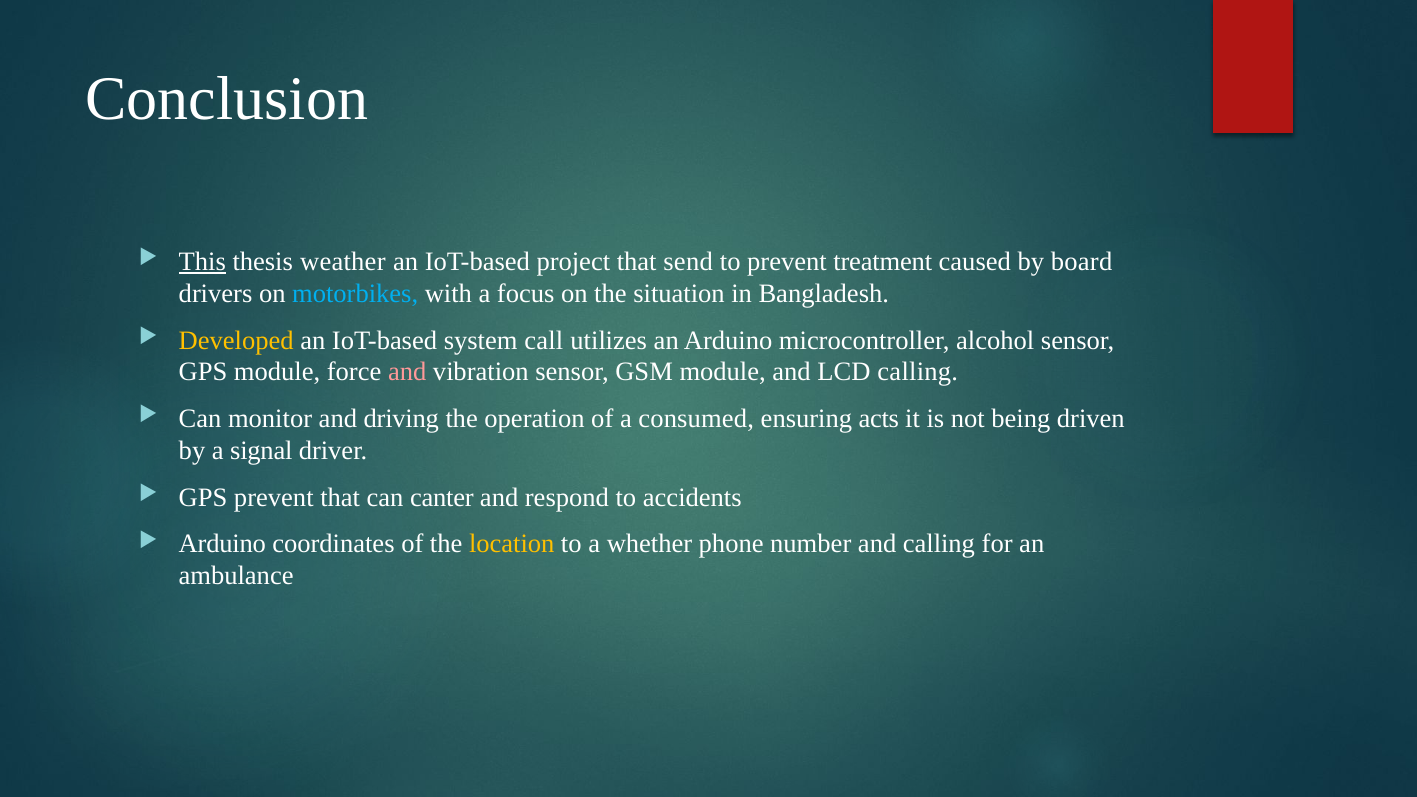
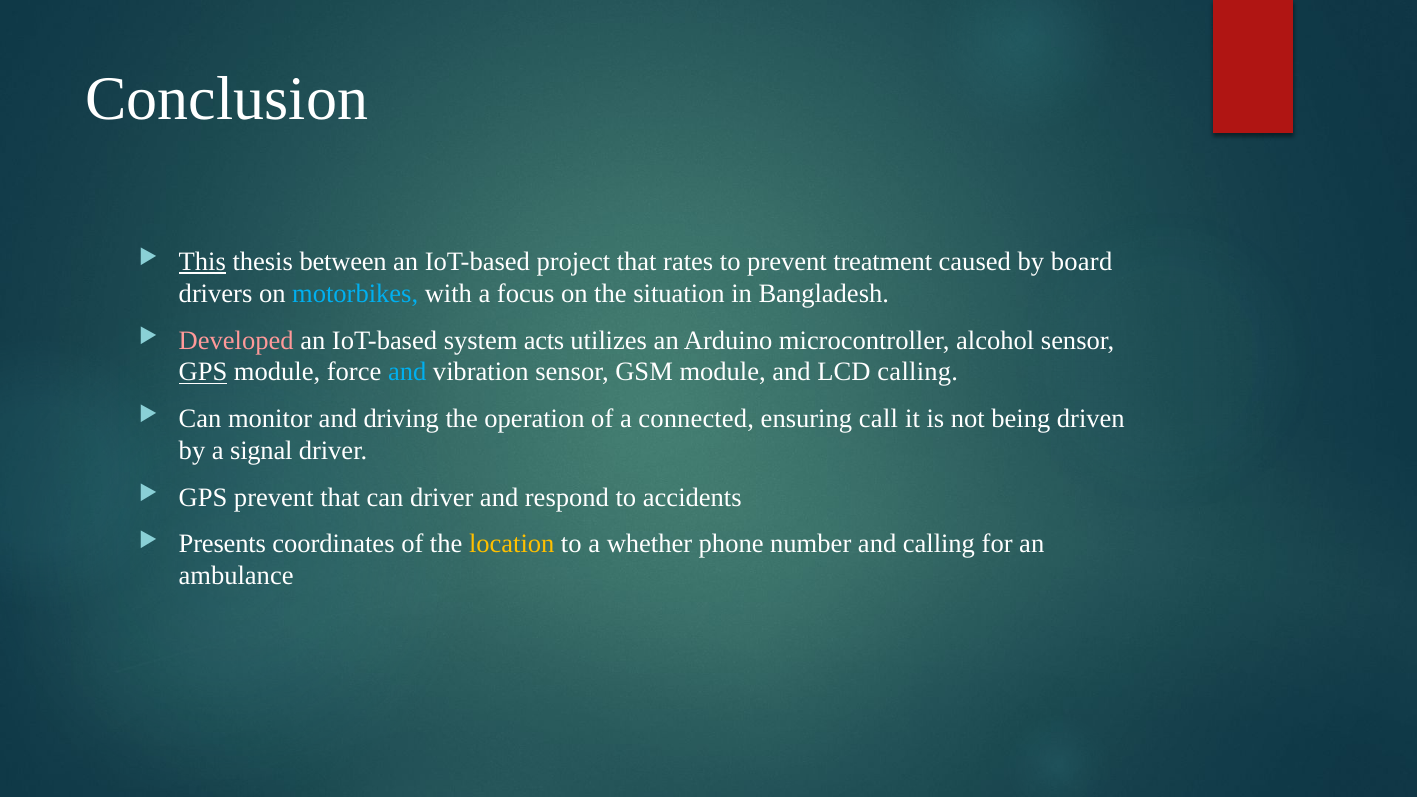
weather: weather -> between (343, 262)
send: send -> rates (688, 262)
Developed colour: yellow -> pink (236, 340)
call: call -> acts (544, 340)
GPS underline: none -> present (203, 372)
and colour: pink -> light blue (407, 372)
consumed: consumed -> connected (696, 419)
acts: acts -> call (878, 419)
can canter: canter -> driver (442, 497)
Arduino: Arduino -> Presents (222, 544)
